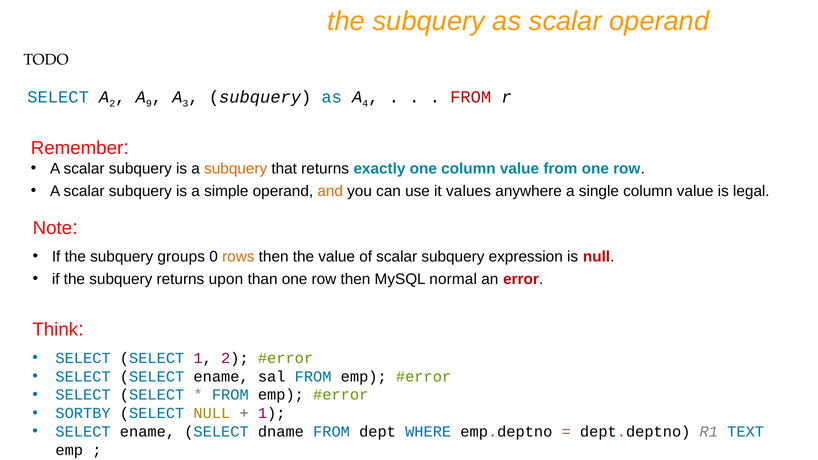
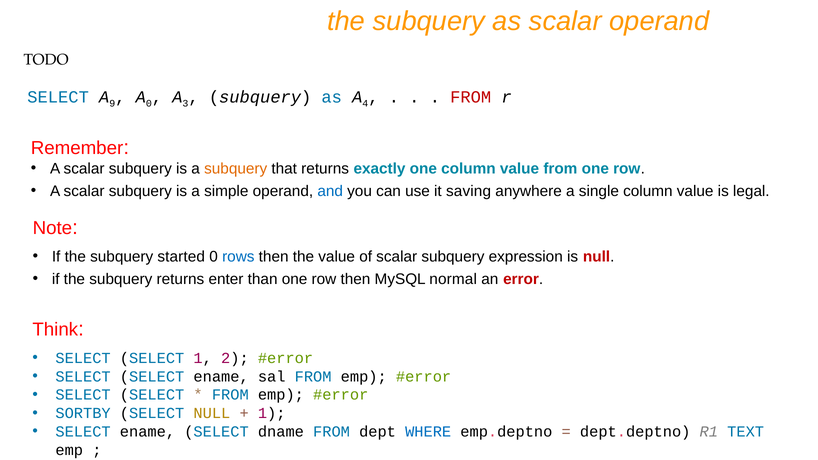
A 2: 2 -> 9 (112, 104)
A 9: 9 -> 0 (149, 104)
and colour: orange -> blue (330, 191)
values: values -> saving (469, 191)
groups: groups -> started (181, 257)
rows colour: orange -> blue (238, 257)
upon: upon -> enter (226, 279)
